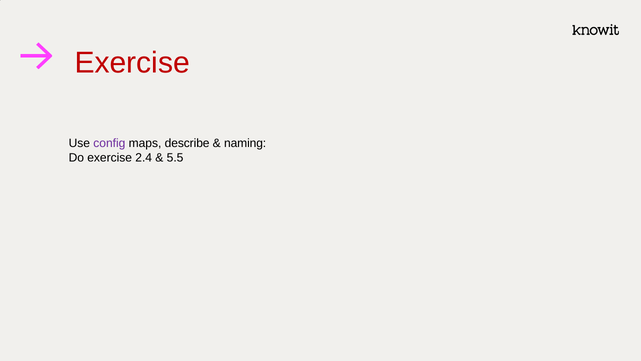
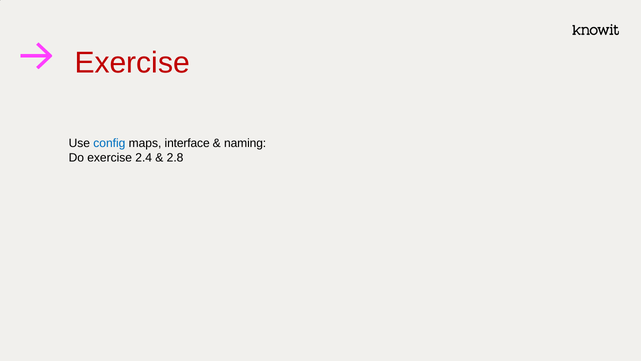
config colour: purple -> blue (109, 143)
describe: describe -> interface (187, 143)
5.5: 5.5 -> 2.8 (175, 158)
